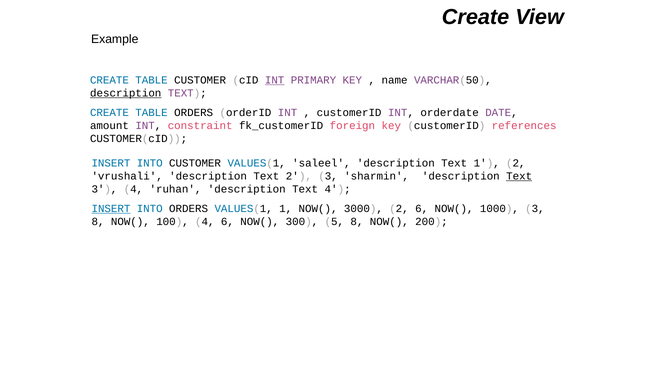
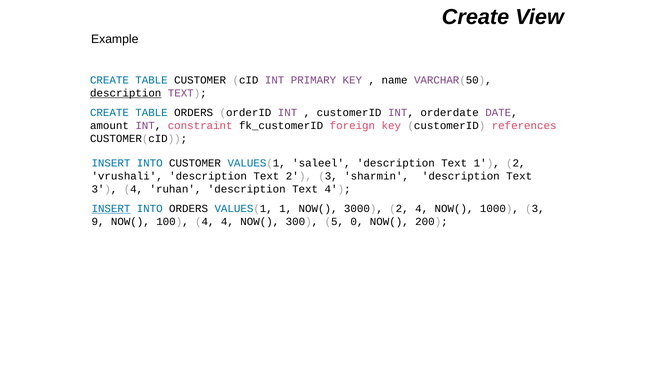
INT underline: present -> none (275, 80)
Text underline: present -> none (519, 176)
2 6: 6 -> 4 (422, 209)
8: 8 -> 9 (98, 222)
4 6: 6 -> 4 (227, 222)
5 8: 8 -> 0 (357, 222)
